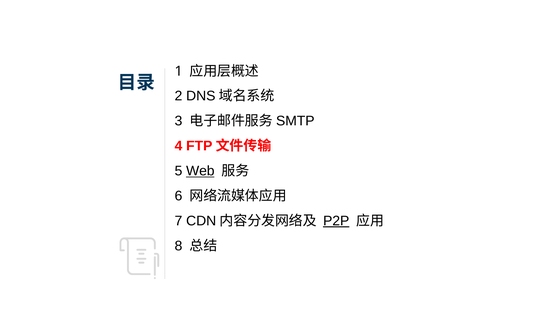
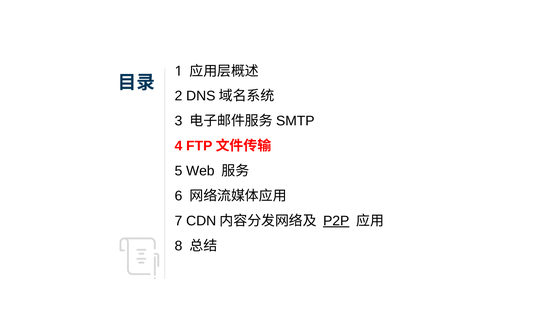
Web underline: present -> none (200, 171)
